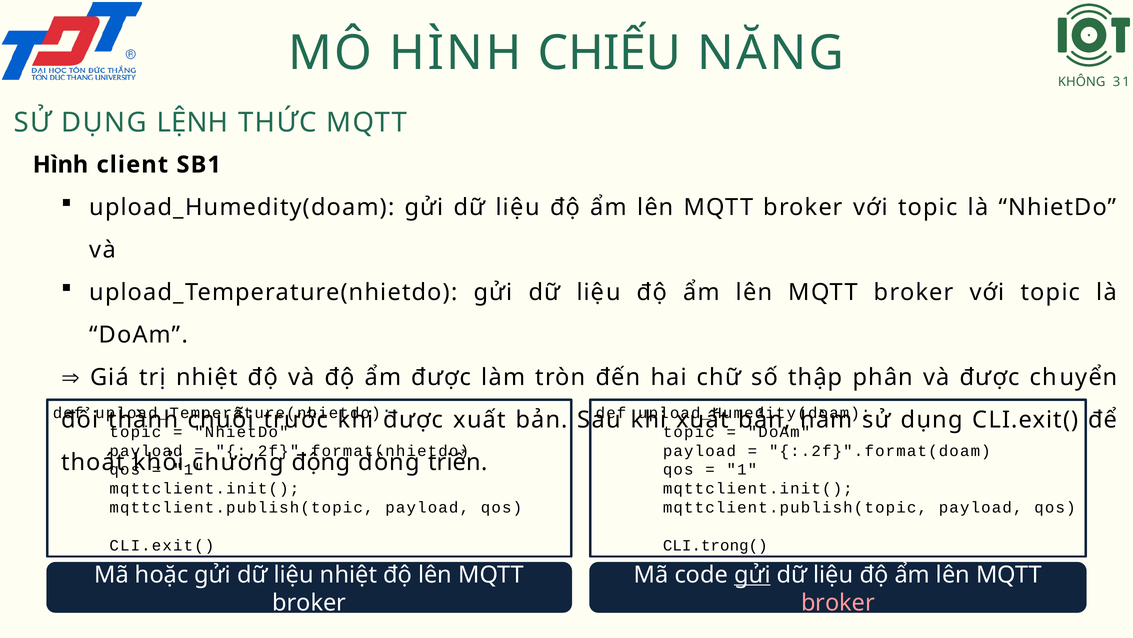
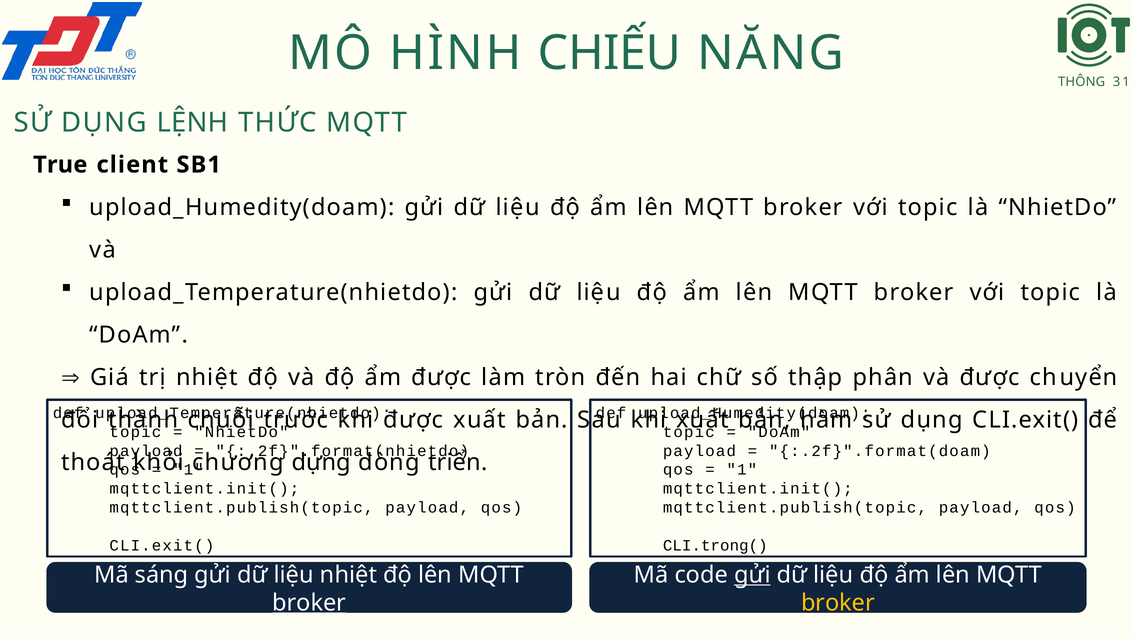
KHÔNG: KHÔNG -> THÔNG (1082, 82)
Hình: Hình -> True (60, 165)
động: động -> dựng (321, 462)
hoặc: hoặc -> sáng (162, 574)
broker underline: none -> present (309, 603)
broker colour: pink -> yellow (838, 603)
